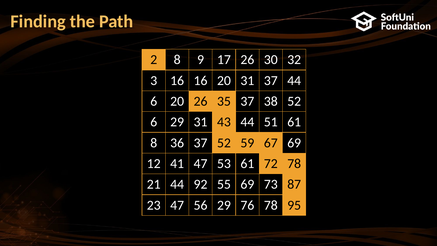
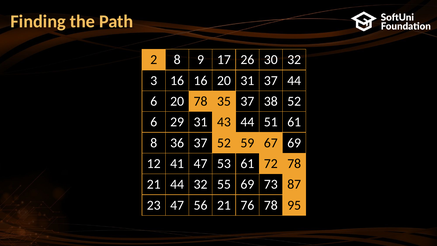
20 26: 26 -> 78 (201, 101)
44 92: 92 -> 32 (201, 184)
56 29: 29 -> 21 (224, 205)
